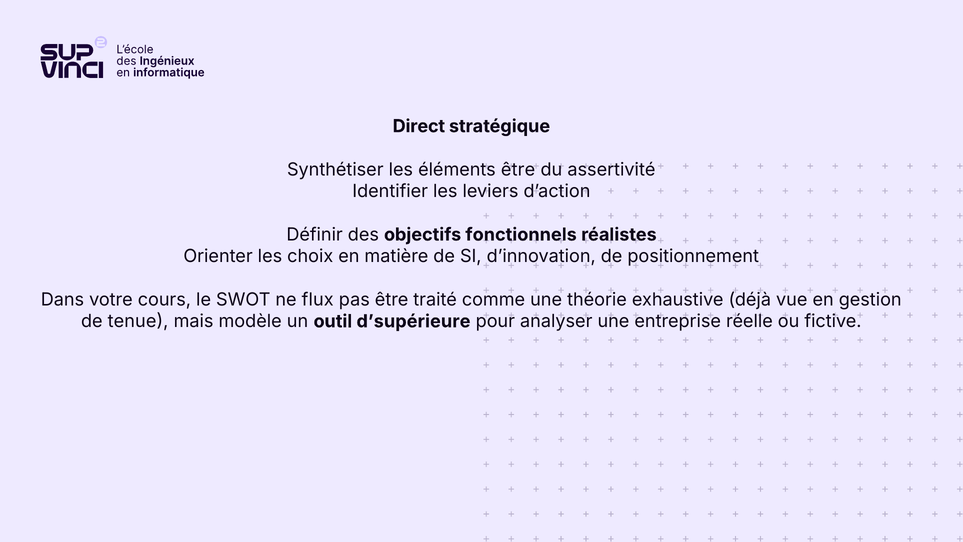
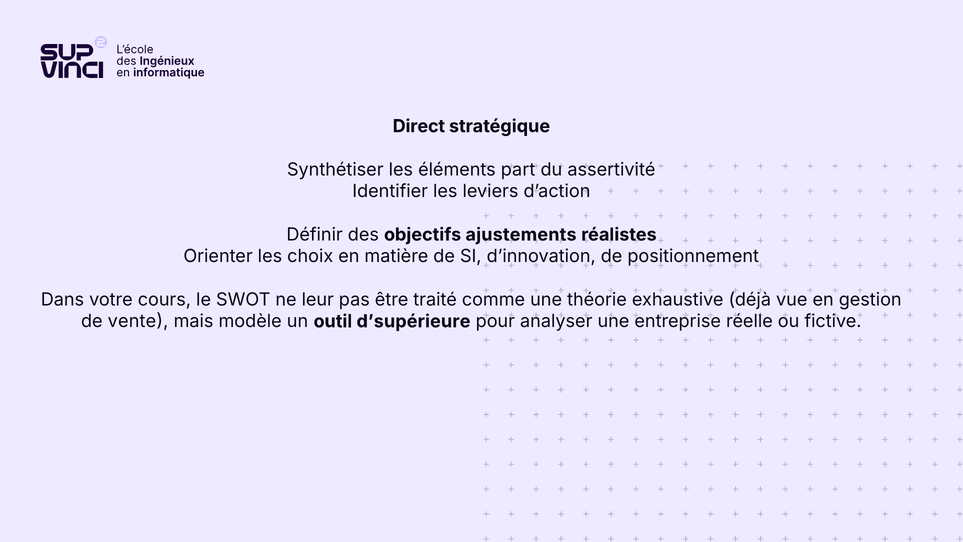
éléments être: être -> part (518, 170)
fonctionnels: fonctionnels -> ajustements (521, 235)
flux: flux -> leur (318, 300)
tenue: tenue -> vente (138, 321)
